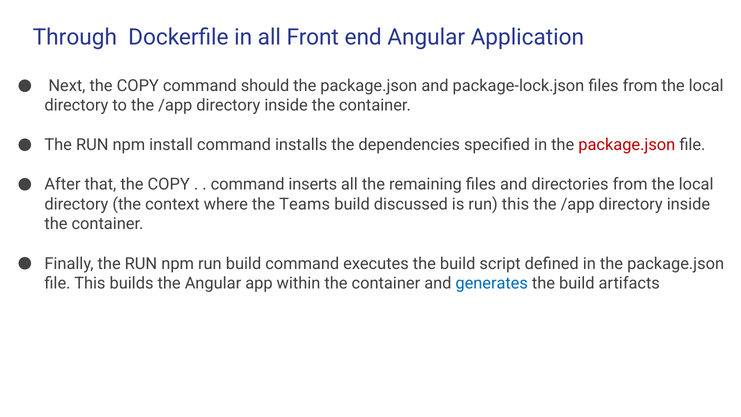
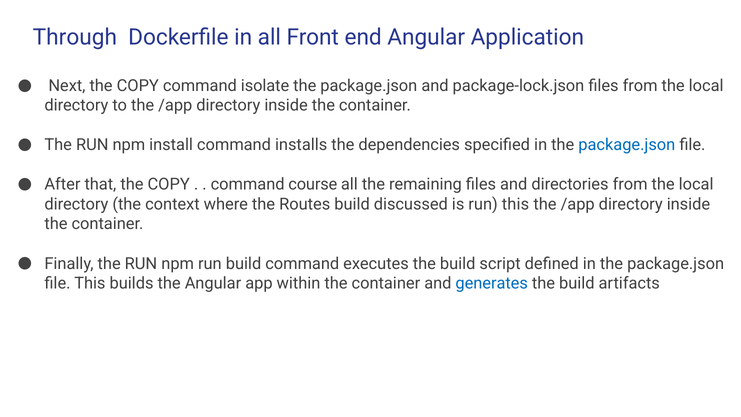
should: should -> isolate (265, 86)
package.json colour: red -> blue (627, 145)
inserts: inserts -> course (313, 184)
Teams: Teams -> Routes (305, 204)
